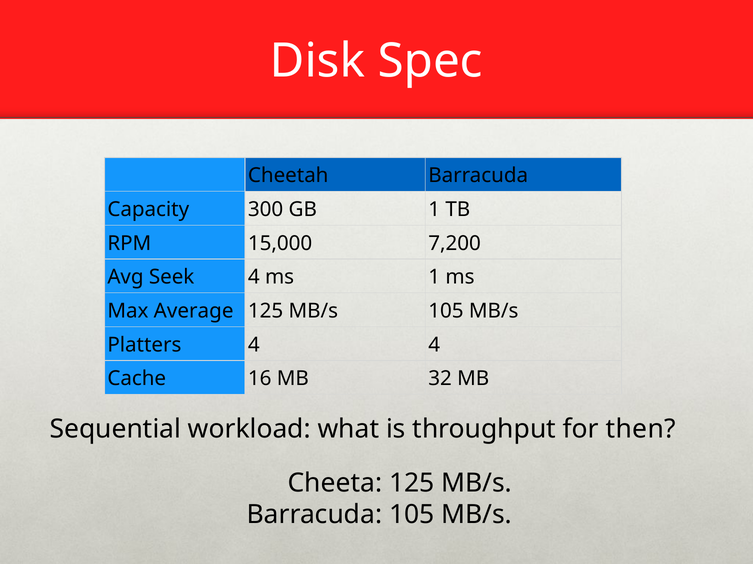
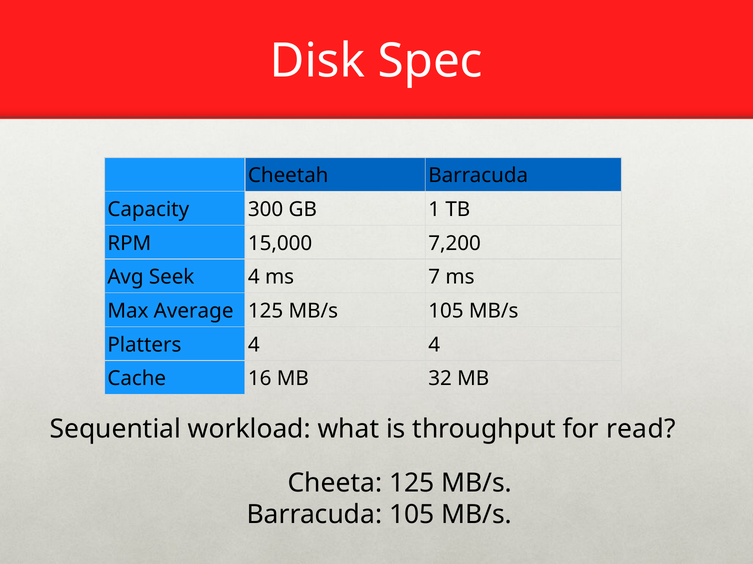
ms 1: 1 -> 7 (434, 277)
then: then -> read (641, 430)
